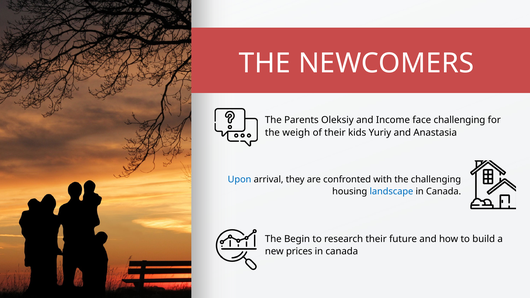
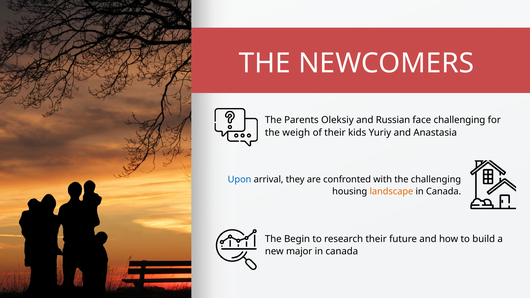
Income: Income -> Russian (393, 120)
landscape colour: blue -> orange (391, 192)
prices: prices -> major (299, 252)
